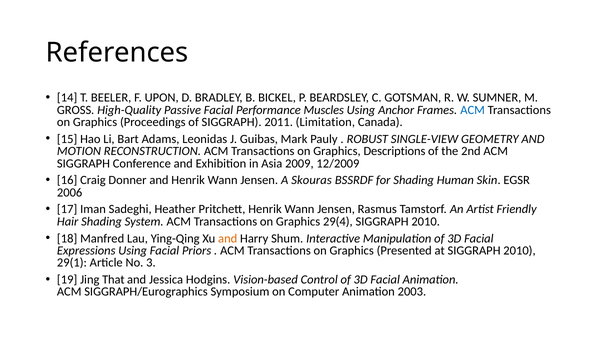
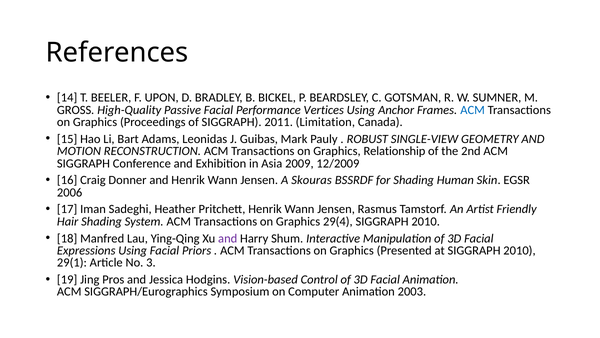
Muscles: Muscles -> Vertices (324, 110)
Descriptions: Descriptions -> Relationship (394, 151)
and colour: orange -> purple (228, 238)
That: That -> Pros (113, 279)
